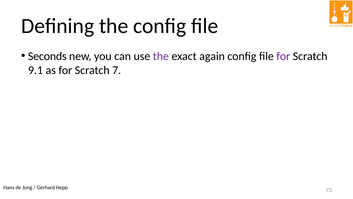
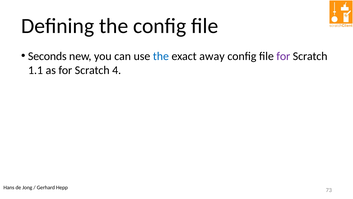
the colour: purple -> blue (161, 56)
again: again -> away (212, 56)
9.1: 9.1 -> 1.1 (36, 70)
7: 7 -> 4 (117, 70)
